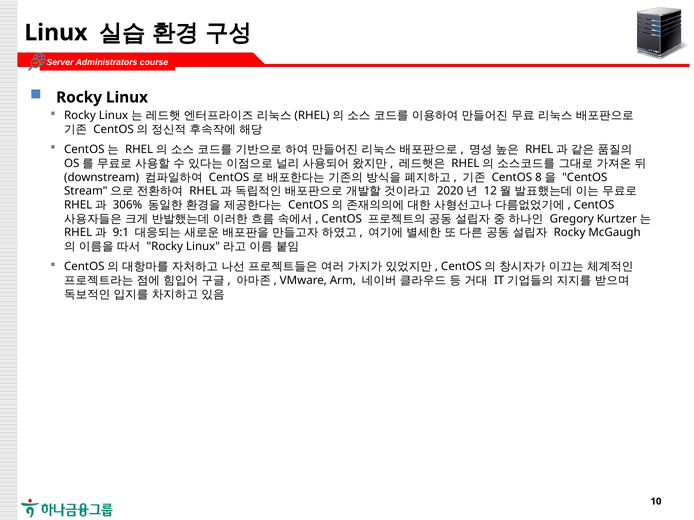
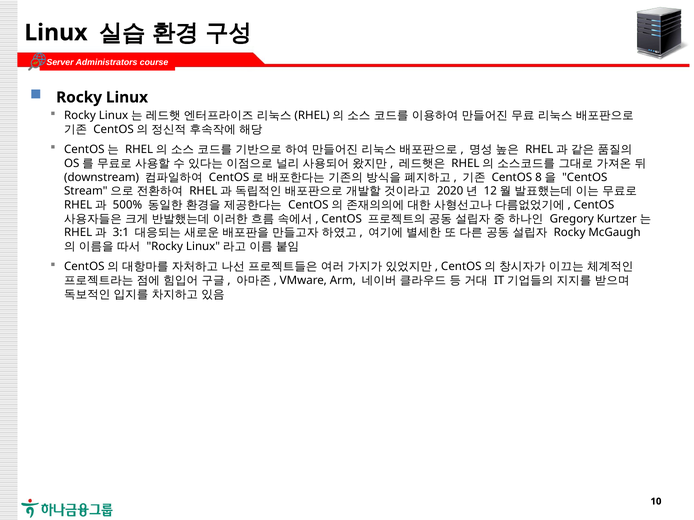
306%: 306% -> 500% (127, 205)
9:1: 9:1 -> 3:1 (121, 233)
